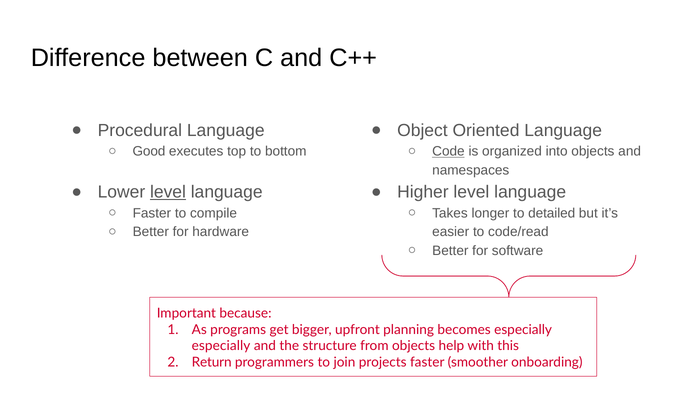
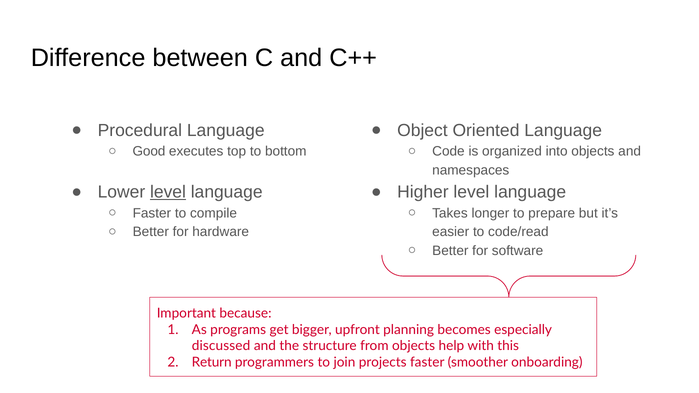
Code underline: present -> none (448, 151)
detailed: detailed -> prepare (552, 213)
especially: especially -> discussed (221, 346)
